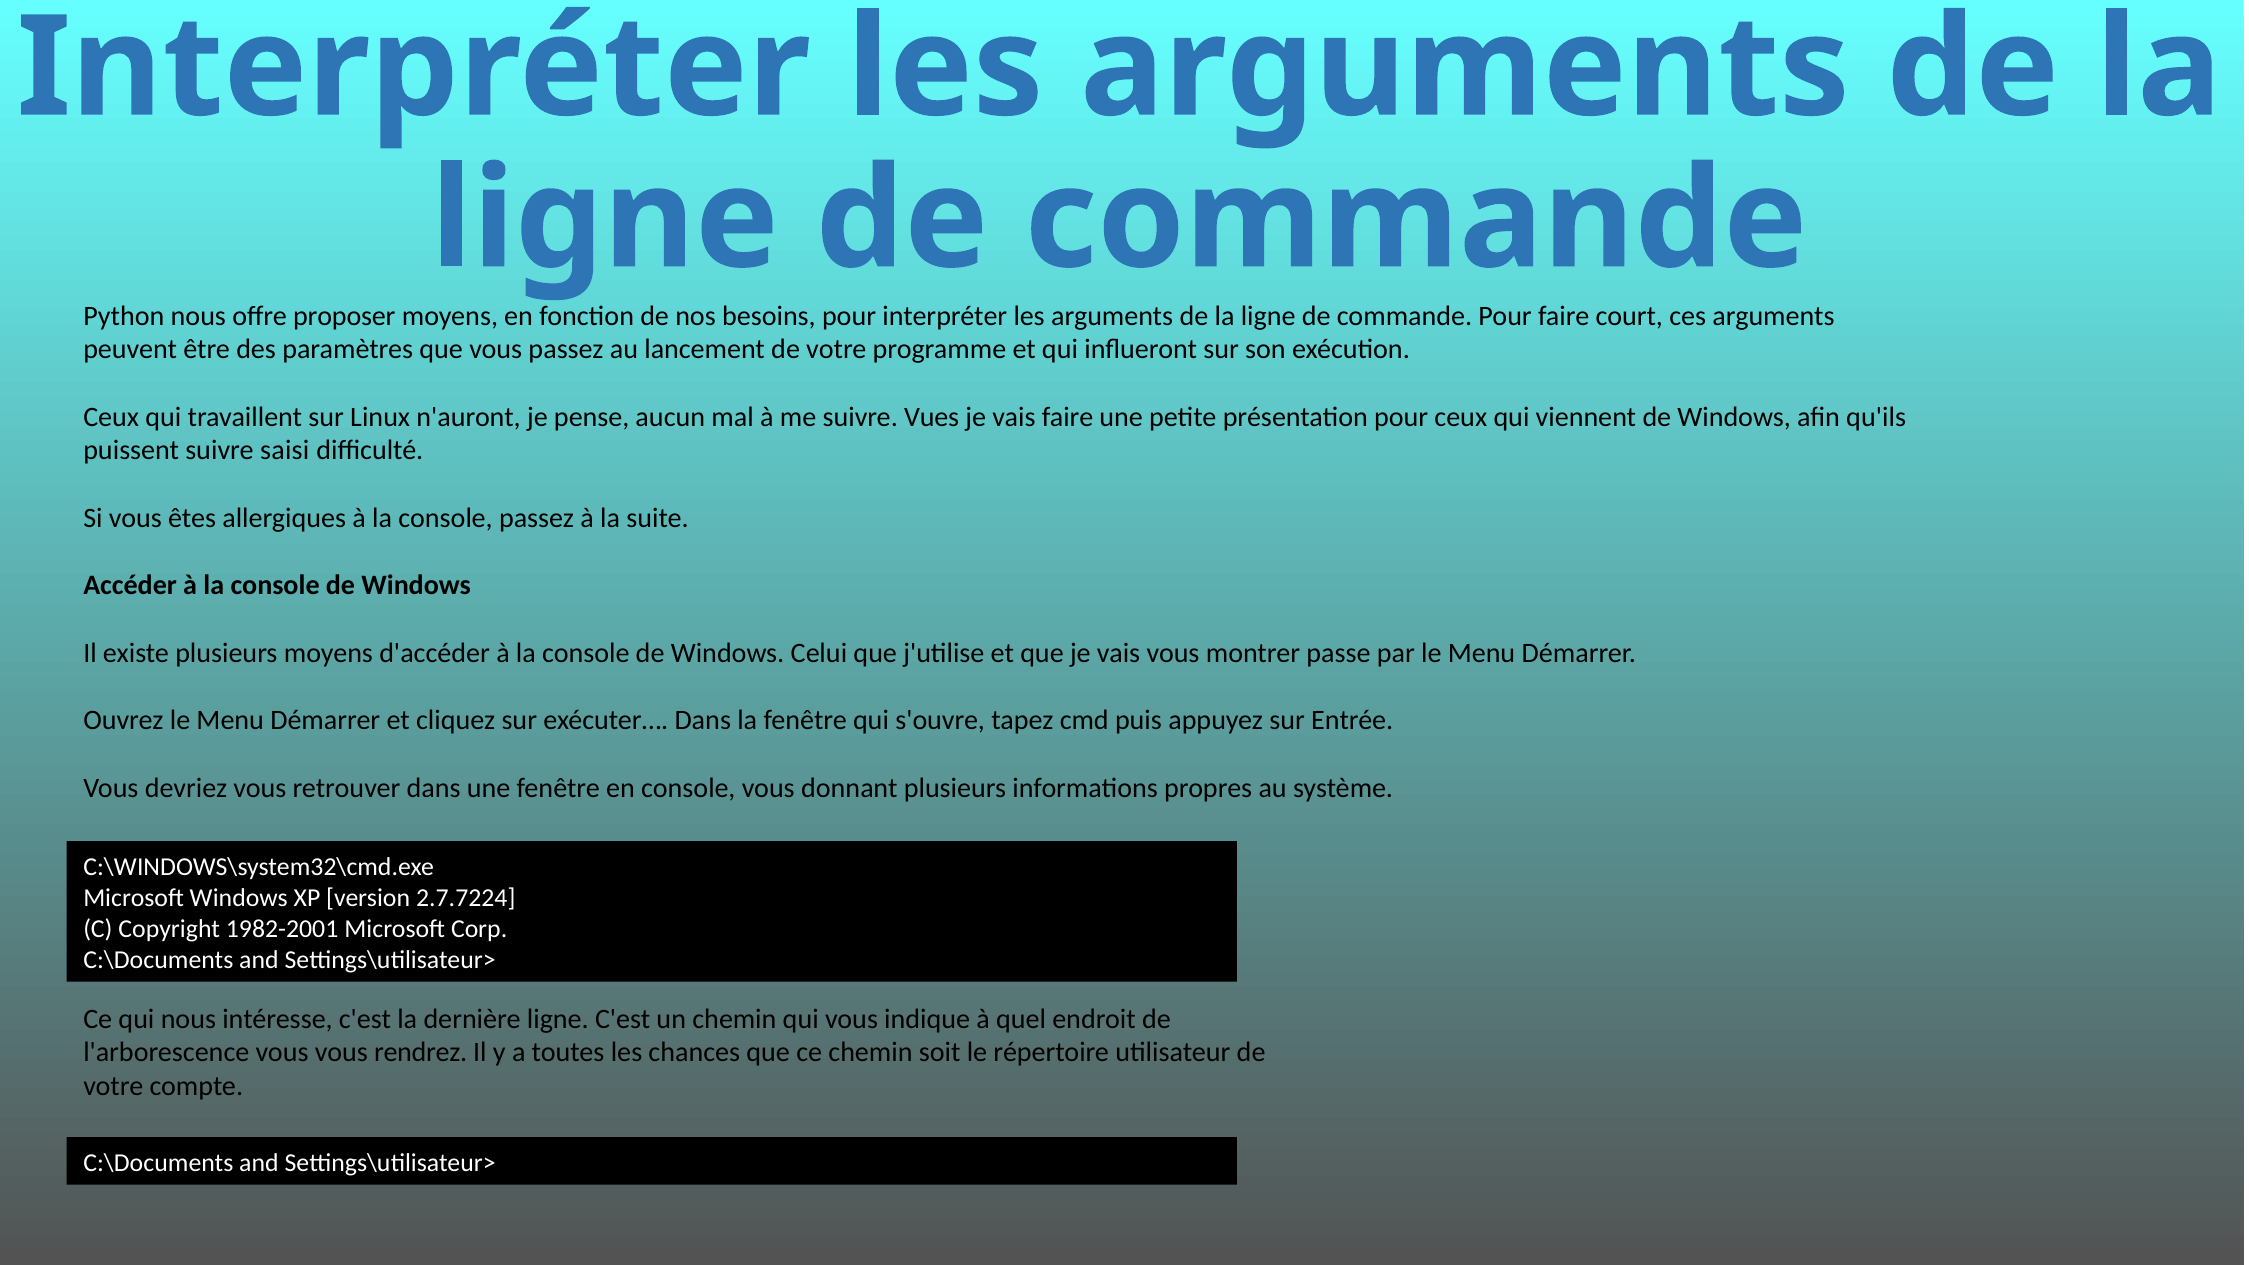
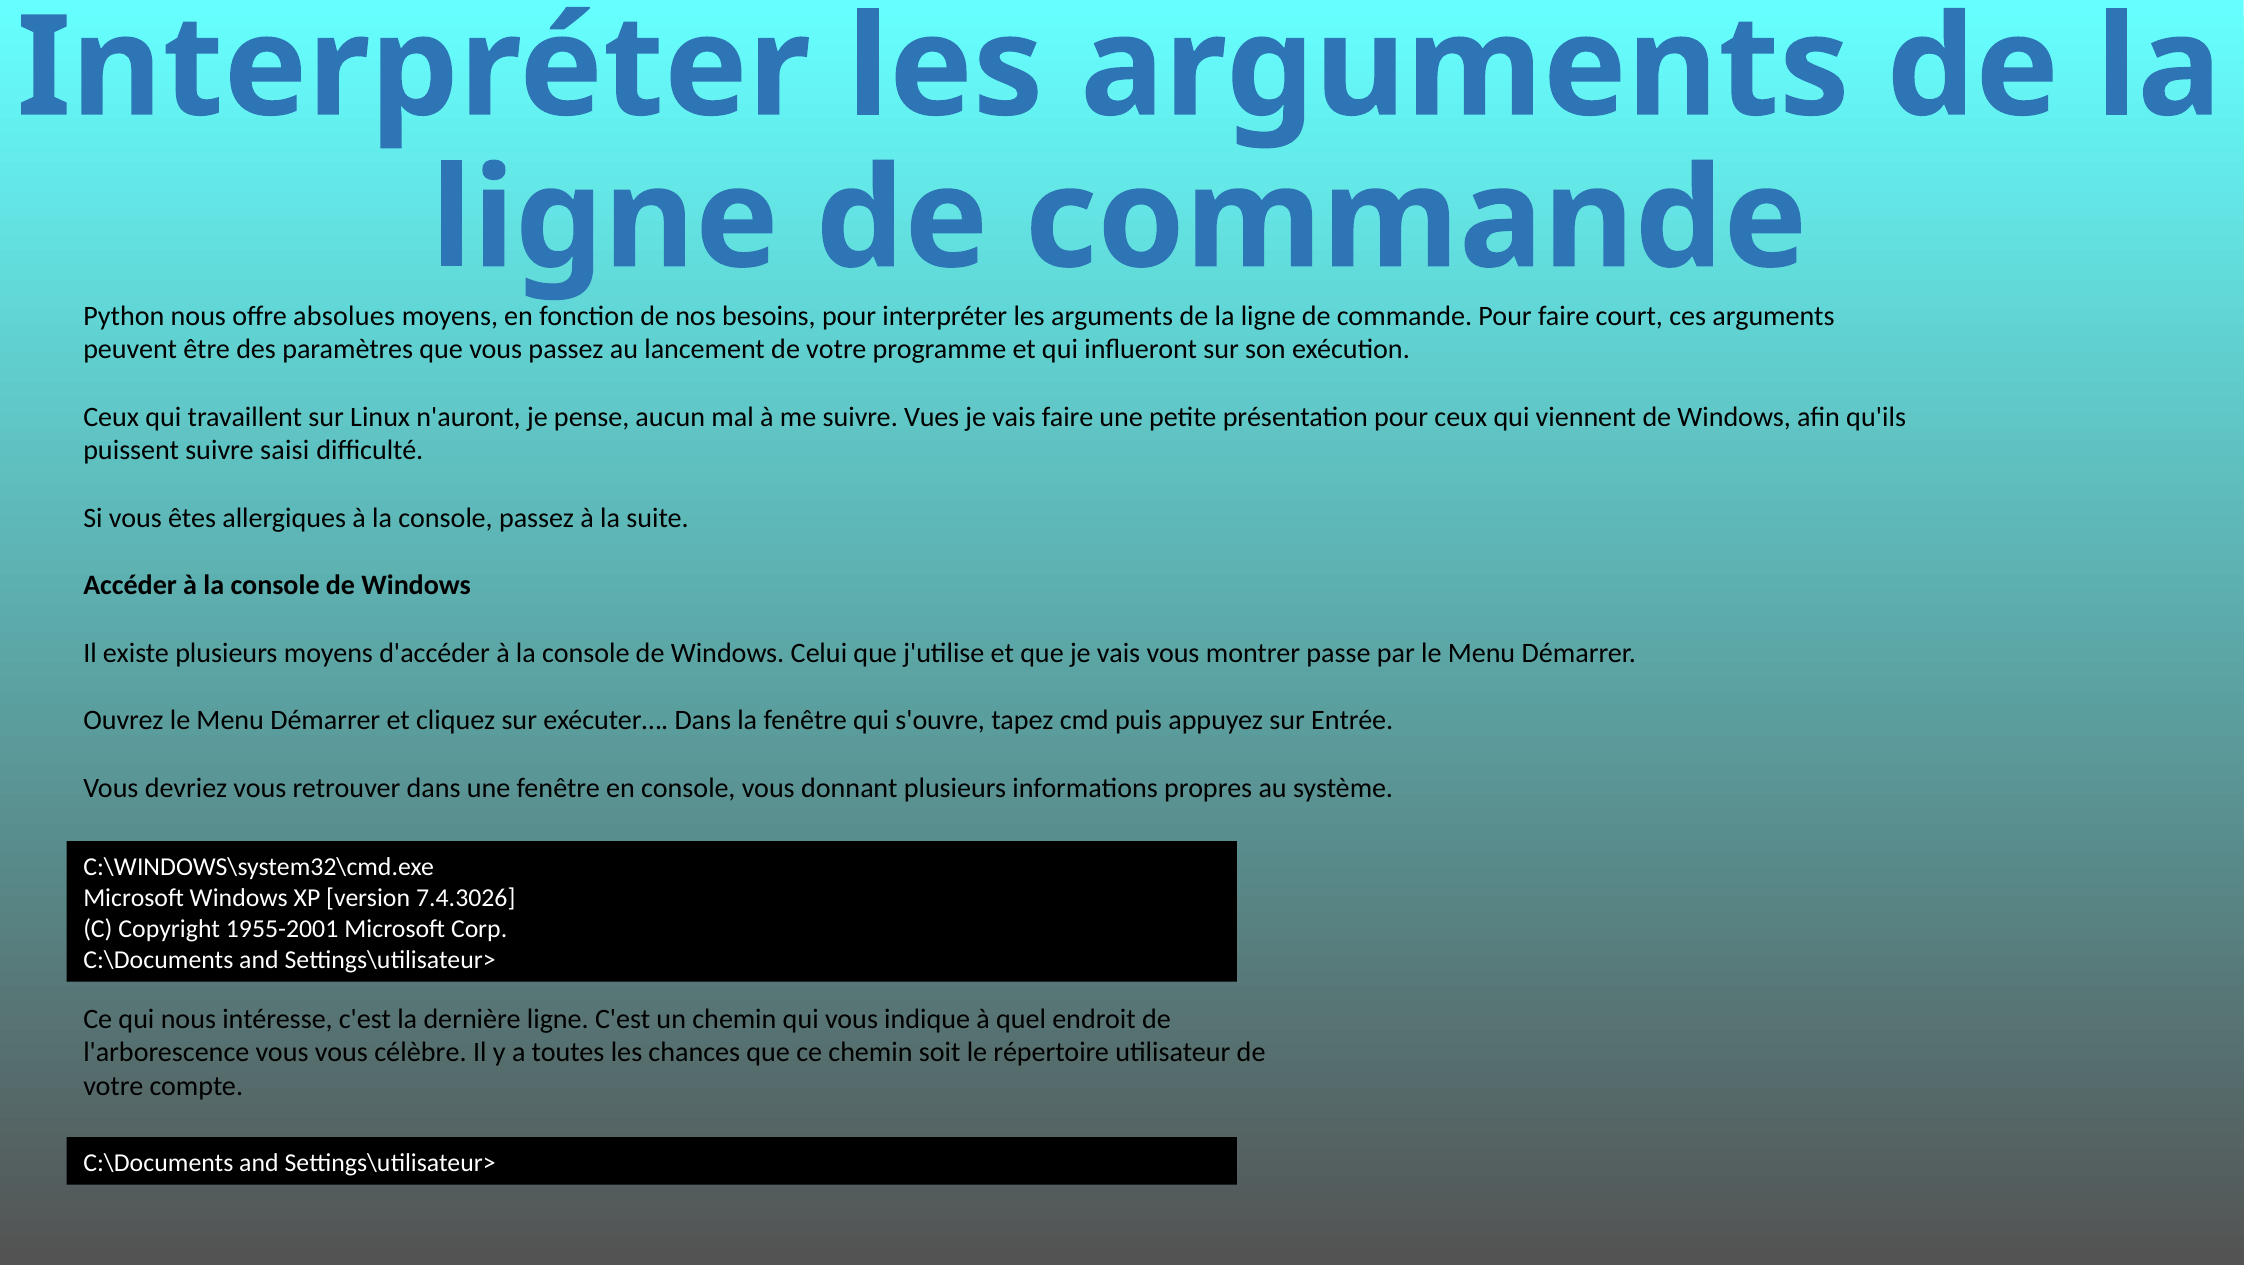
proposer: proposer -> absolues (344, 316)
2.7.7224: 2.7.7224 -> 7.4.3026 (466, 898)
1982-2001: 1982-2001 -> 1955-2001 (282, 929)
rendrez: rendrez -> célèbre (420, 1053)
